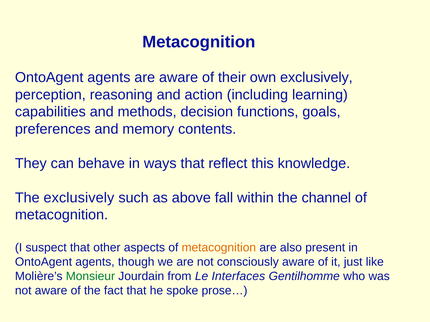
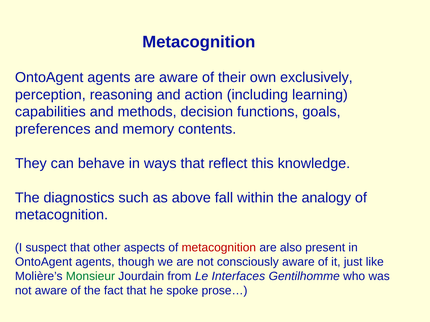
The exclusively: exclusively -> diagnostics (79, 198)
channel: channel -> analogy (326, 198)
metacognition colour: orange -> red (219, 248)
